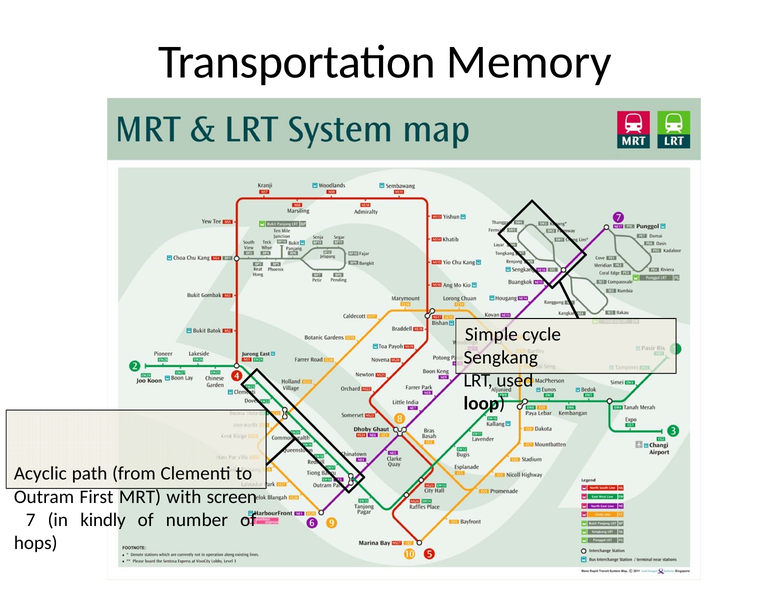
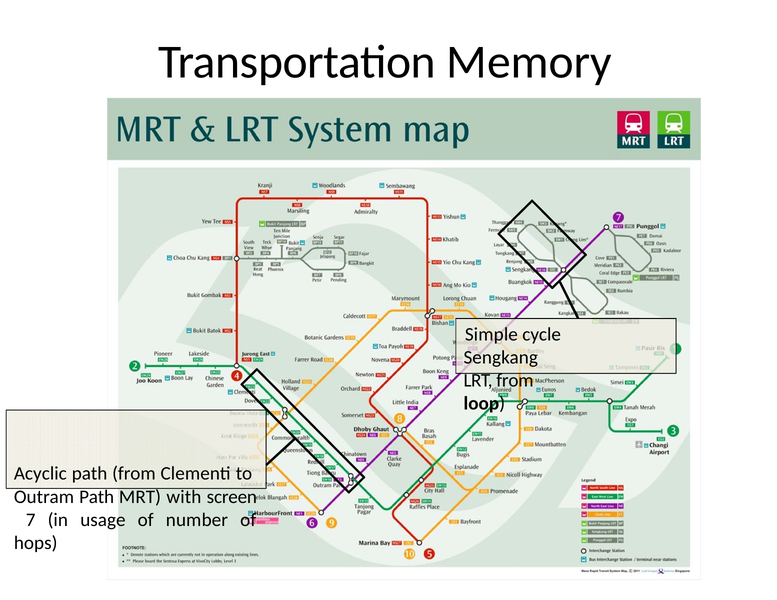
LRT used: used -> from (515, 381)
Outram First: First -> Path (97, 497)
kindly: kindly -> usage (103, 520)
